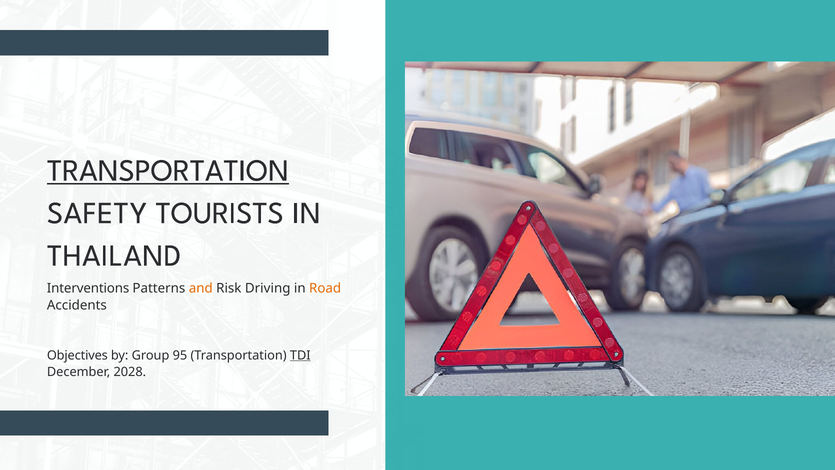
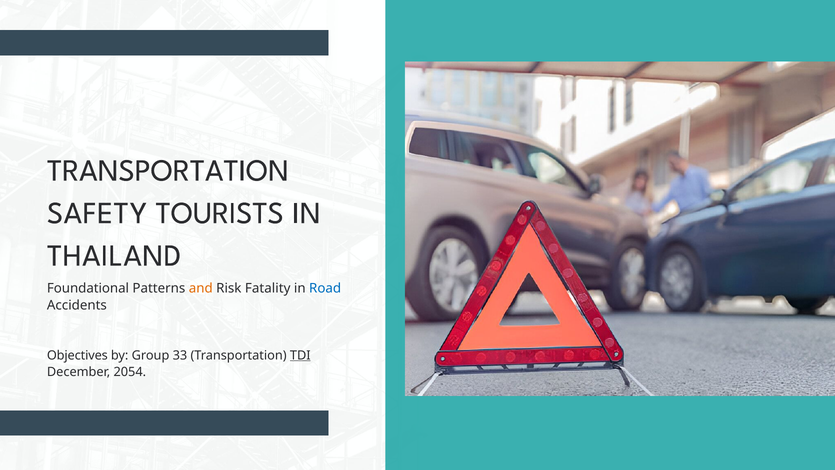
TRANSPORTATION underline: present -> none (168, 170)
Interventions: Interventions -> Foundational (88, 288)
Driving: Driving -> Fatality (268, 288)
Road colour: orange -> blue (325, 288)
95: 95 -> 33 (180, 355)
2028: 2028 -> 2054 (130, 372)
